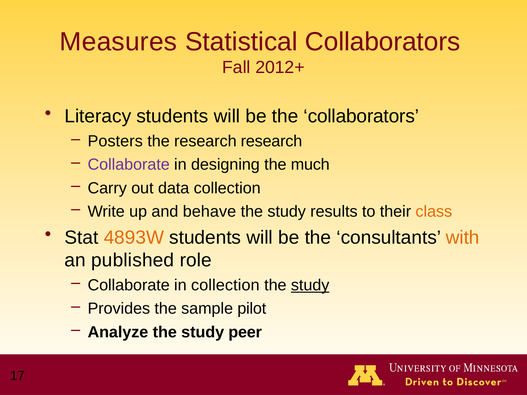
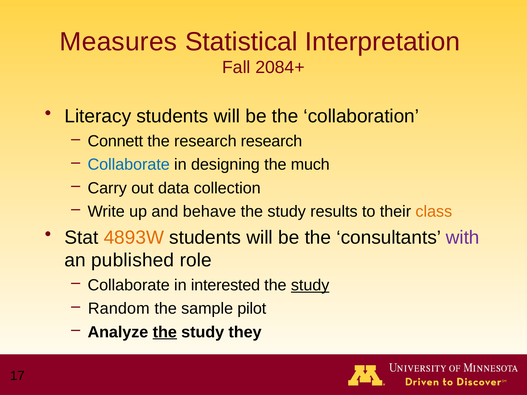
Statistical Collaborators: Collaborators -> Interpretation (383, 42)
2012+: 2012+ -> 2084+ (280, 68)
the collaborators: collaborators -> collaboration (361, 116)
Posters: Posters -> Connett (115, 141)
Collaborate colour: purple -> blue (129, 165)
with colour: orange -> purple (463, 238)
in collection: collection -> interested (225, 285)
Provides: Provides -> Random (119, 309)
the underline: none -> present (165, 332)
peer: peer -> they (245, 332)
